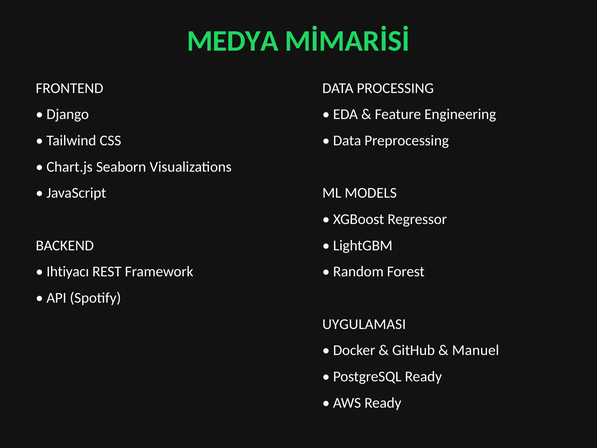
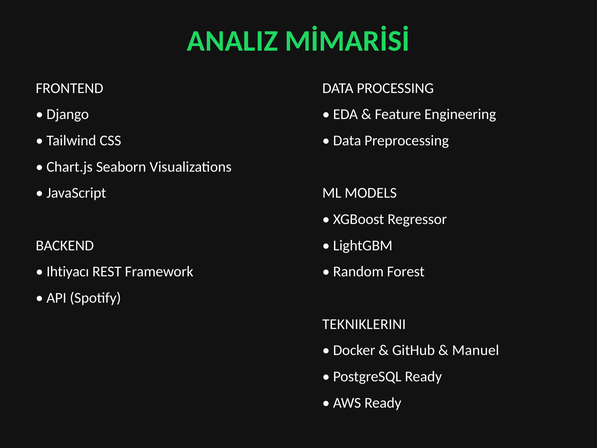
MEDYA: MEDYA -> ANALIZ (232, 41)
UYGULAMASI: UYGULAMASI -> TEKNIKLERINI (364, 324)
